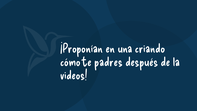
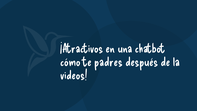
¡Proponían: ¡Proponían -> ¡Atractivos (82, 49)
criando: criando -> chatbot (150, 49)
